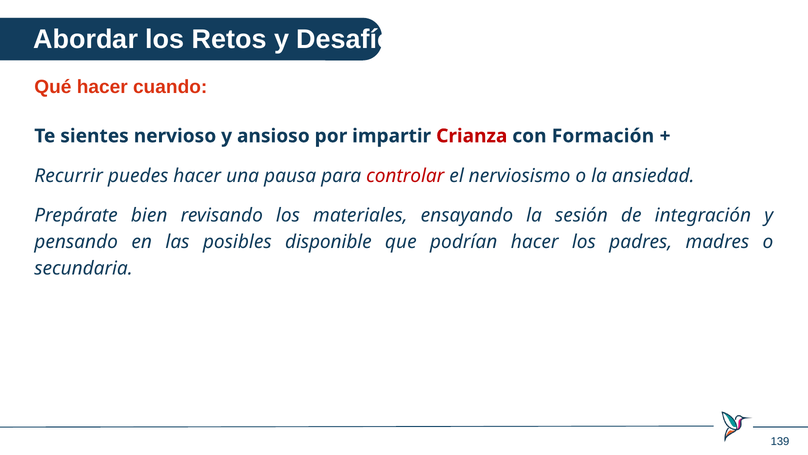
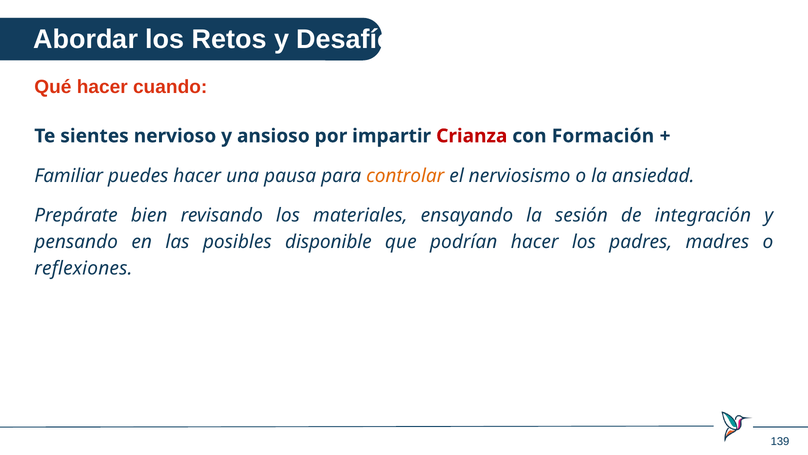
Recurrir: Recurrir -> Familiar (69, 176)
controlar colour: red -> orange (405, 176)
secundaria: secundaria -> reflexiones (83, 268)
